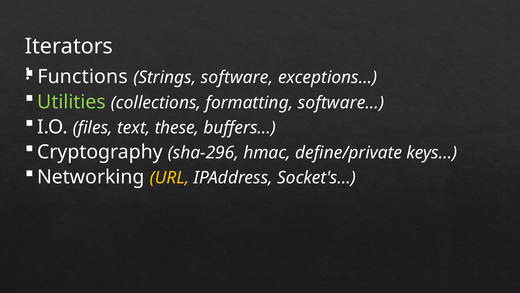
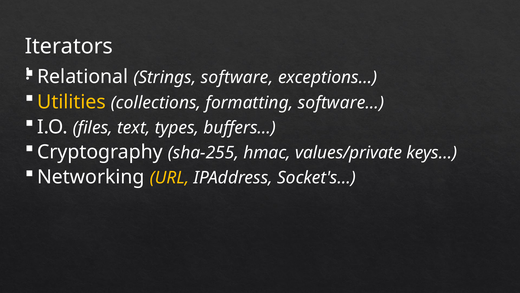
Functions: Functions -> Relational (83, 77)
Utilities colour: light green -> yellow (72, 102)
these: these -> types (177, 127)
sha-296: sha-296 -> sha-255 (203, 153)
define/private: define/private -> values/private (349, 153)
